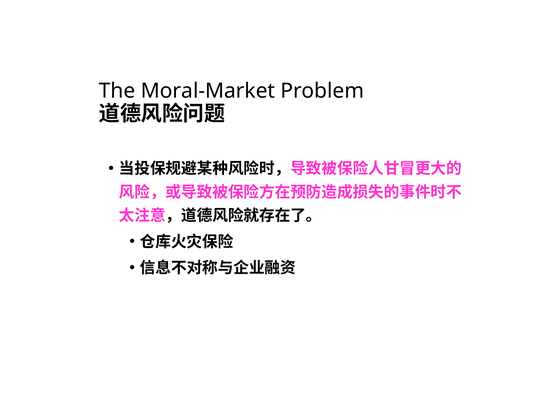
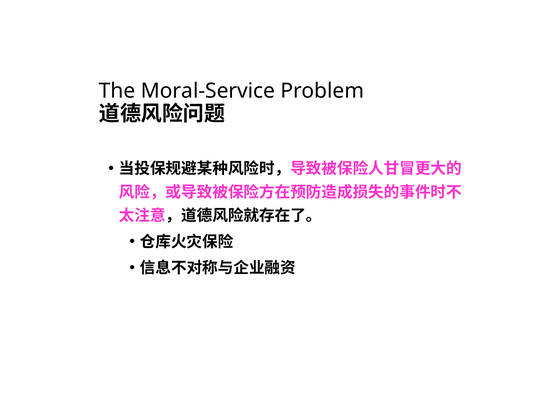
Moral-Market: Moral-Market -> Moral-Service (208, 91)
